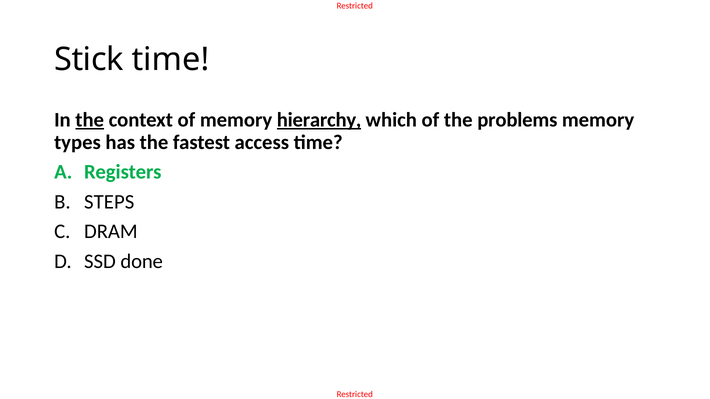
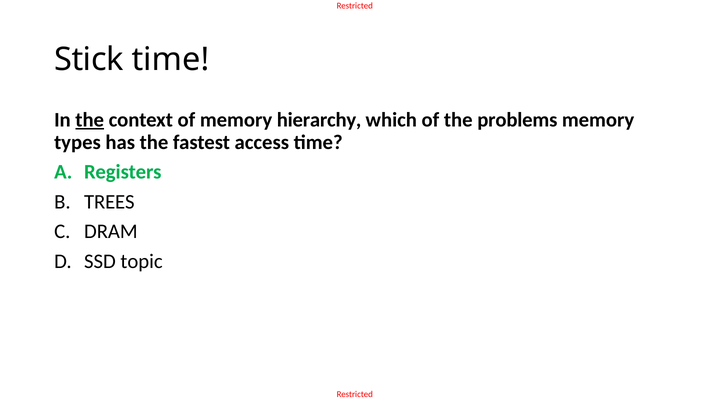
hierarchy underline: present -> none (319, 120)
STEPS: STEPS -> TREES (109, 202)
done: done -> topic (142, 261)
